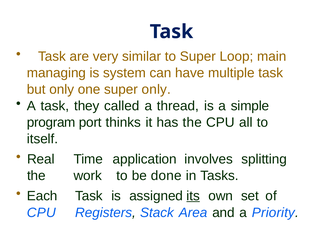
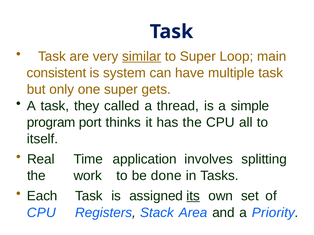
similar underline: none -> present (142, 56)
managing: managing -> consistent (57, 73)
super only: only -> gets (156, 90)
